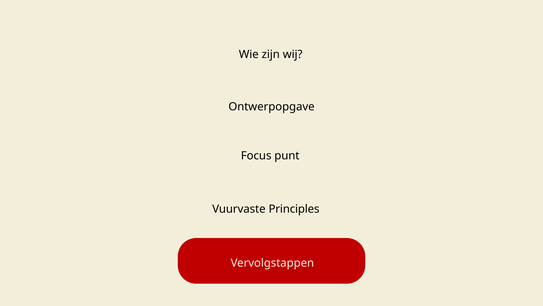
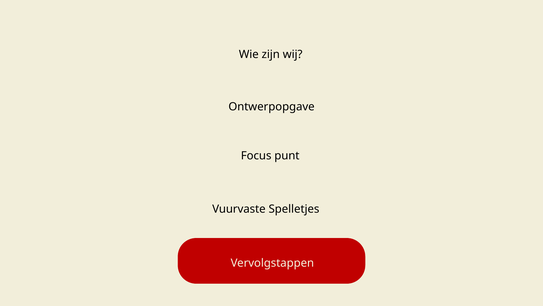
Principles: Principles -> Spelletjes (294, 209)
